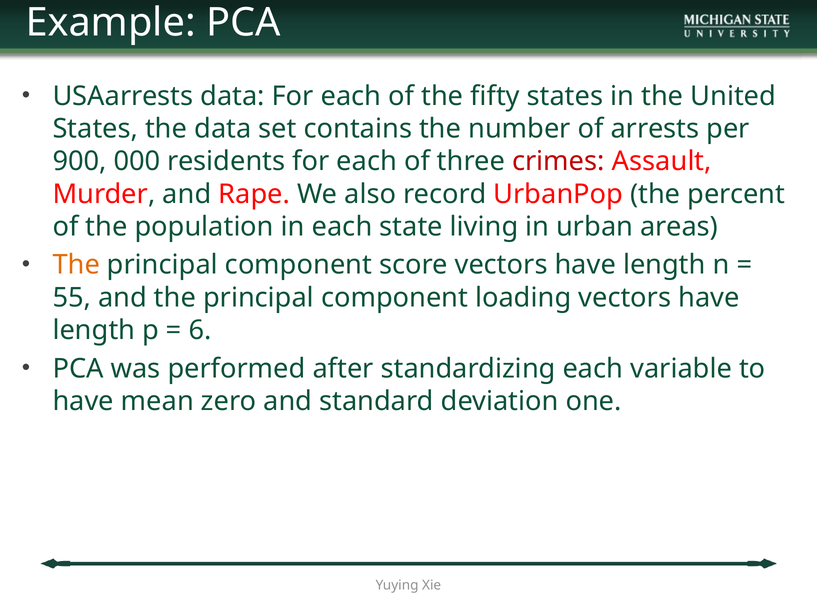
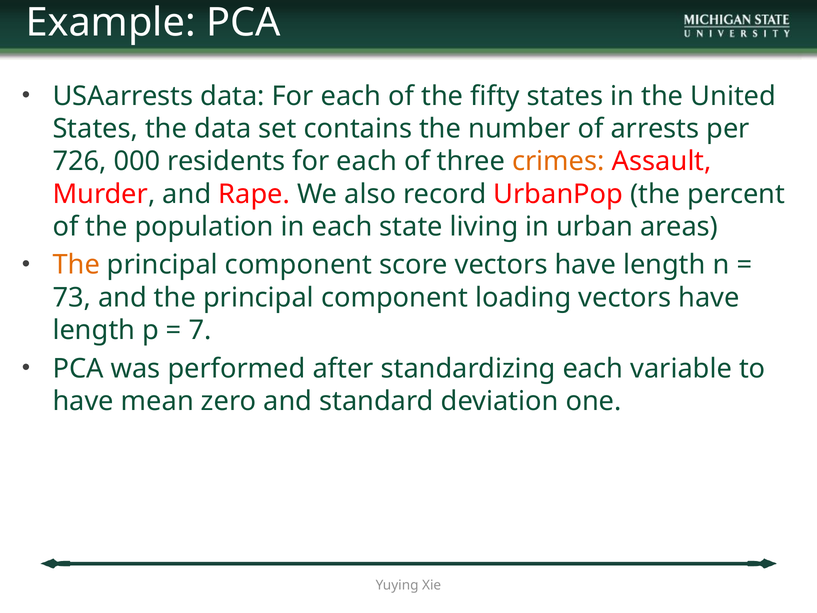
900: 900 -> 726 (80, 161)
crimes colour: red -> orange (558, 161)
55: 55 -> 73 (72, 298)
6: 6 -> 7 (200, 330)
